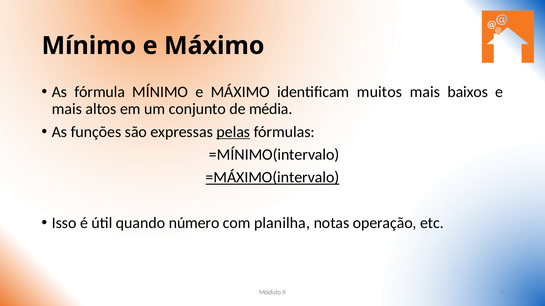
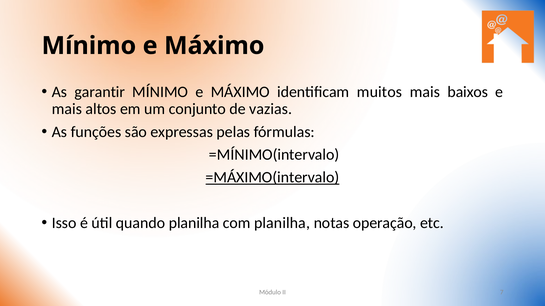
fórmula: fórmula -> garantir (100, 92)
média: média -> vazias (271, 109)
pelas underline: present -> none (233, 132)
quando número: número -> planilha (194, 223)
